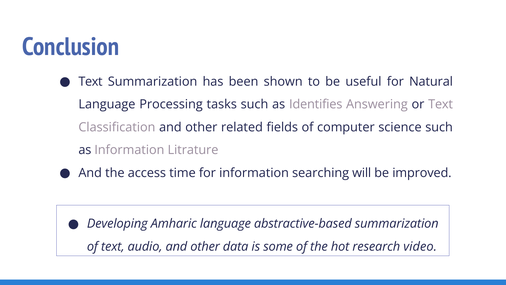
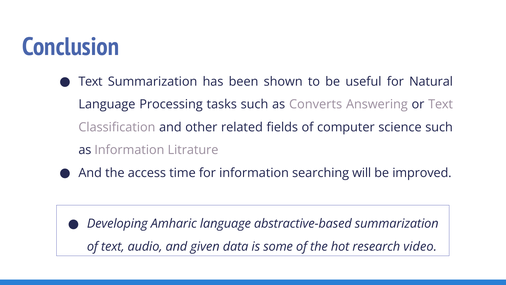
Identifies: Identifies -> Converts (316, 104)
audio and other: other -> given (205, 246)
